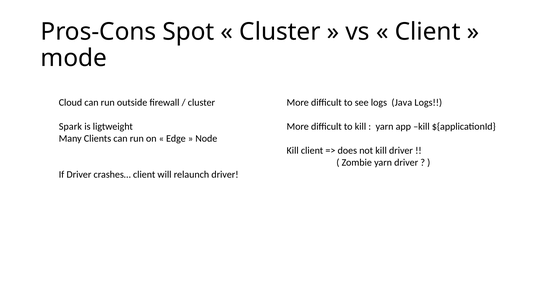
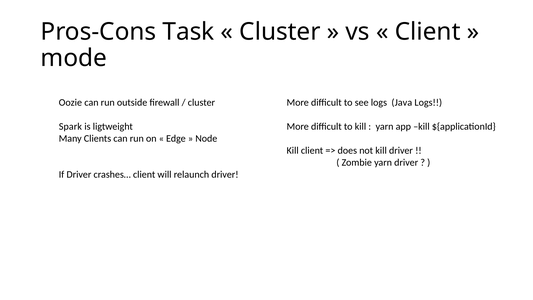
Spot: Spot -> Task (188, 32)
Cloud: Cloud -> Oozie (70, 102)
